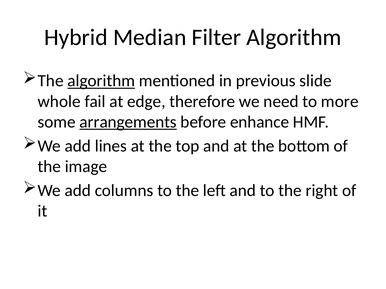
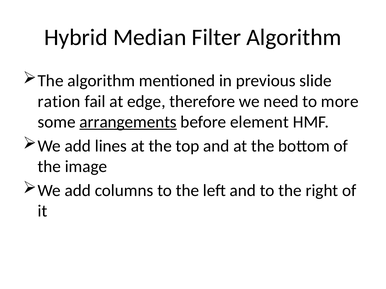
algorithm underline: present -> none (101, 81)
whole: whole -> ration (59, 102)
enhance: enhance -> element (259, 122)
